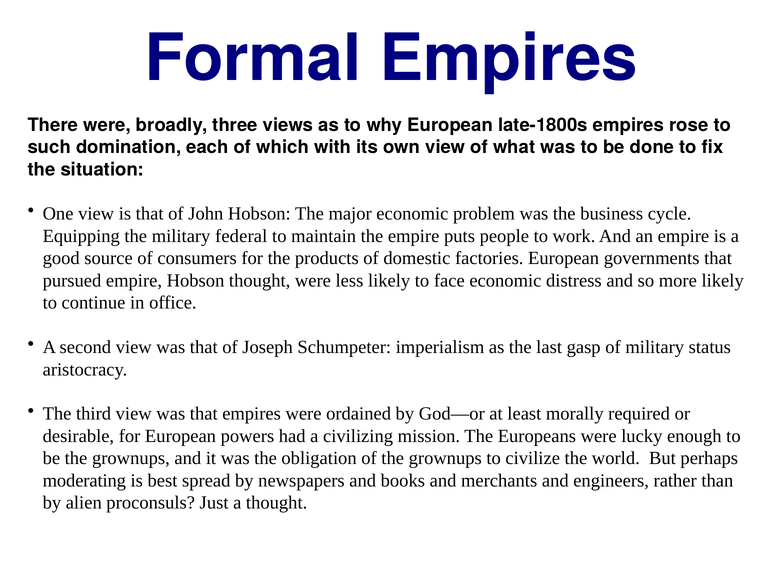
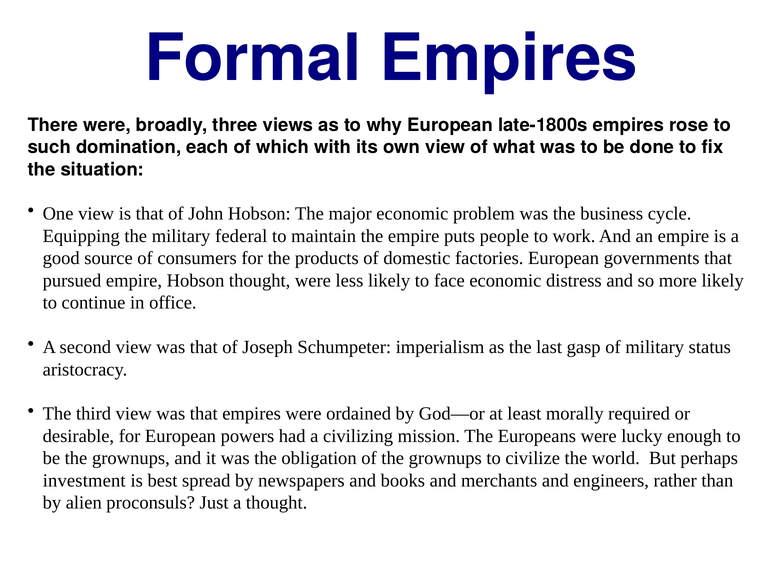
moderating: moderating -> investment (84, 481)
